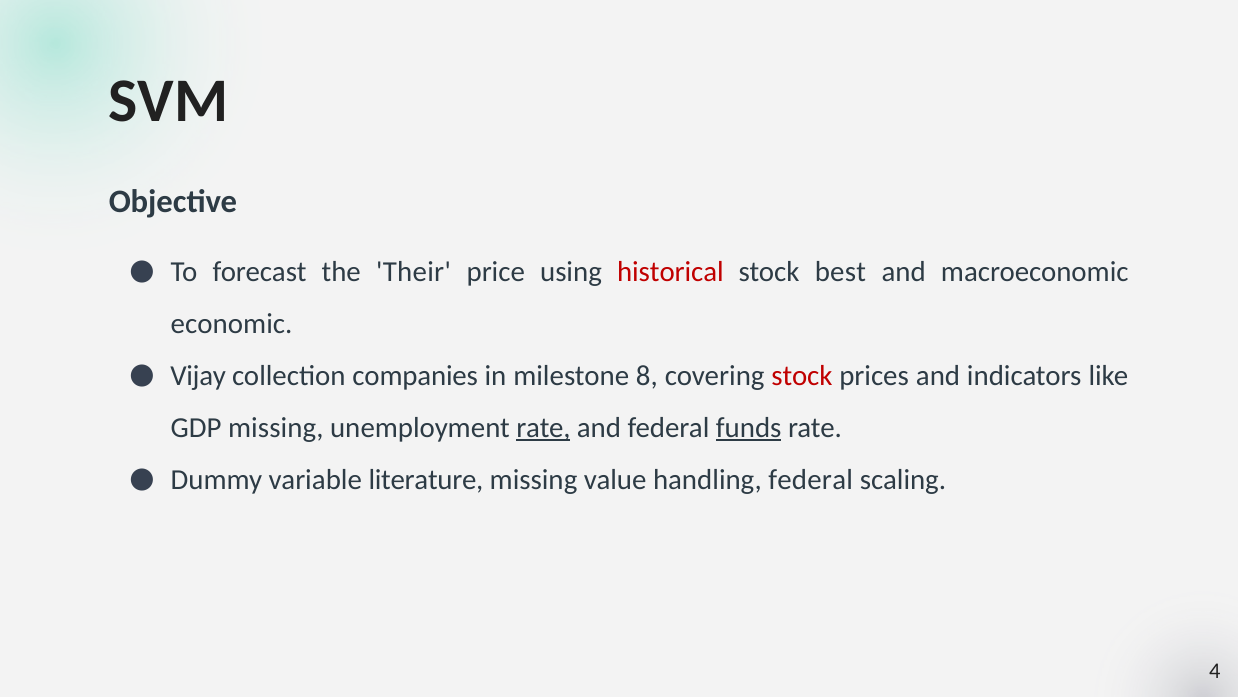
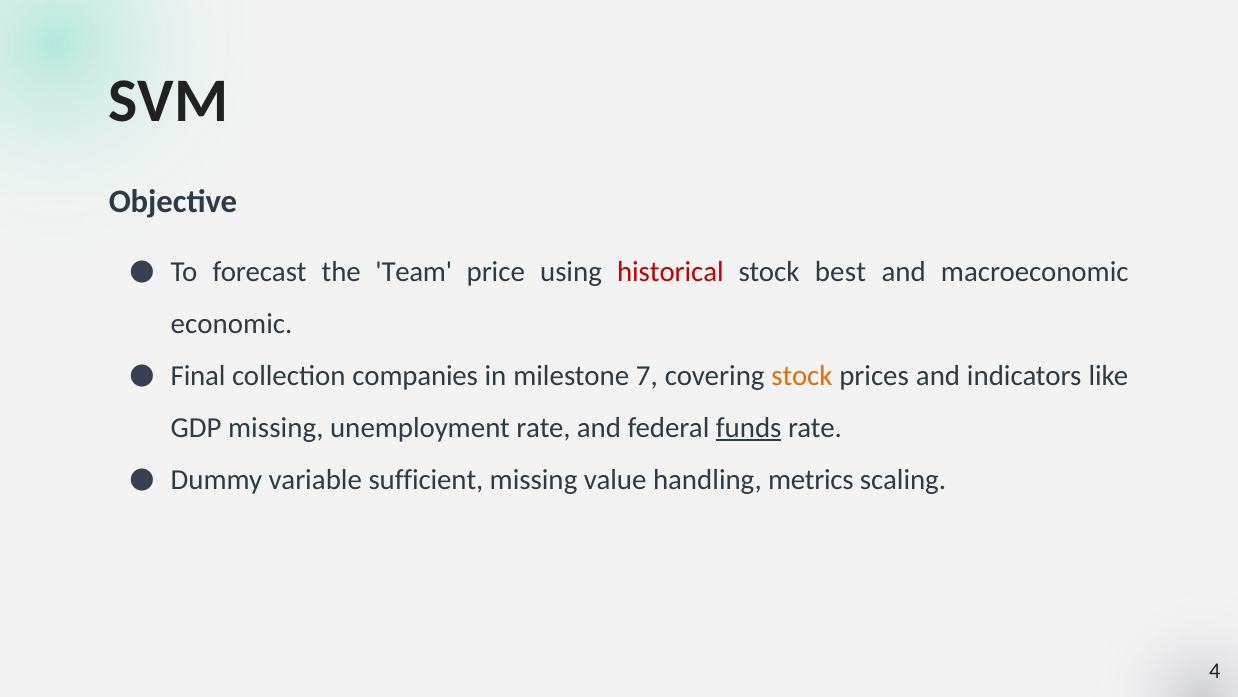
Their: Their -> Team (414, 271)
Vijay: Vijay -> Final (198, 375)
8: 8 -> 7 (647, 375)
stock colour: red -> orange (802, 375)
rate underline: present -> none (543, 427)
literature: literature -> sufficient (426, 479)
handling federal: federal -> metrics (811, 479)
